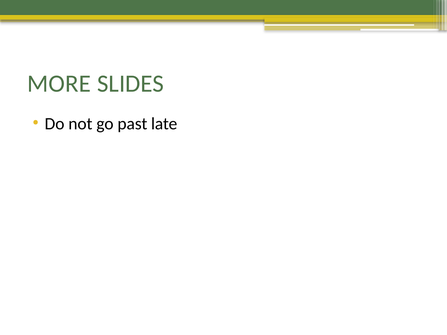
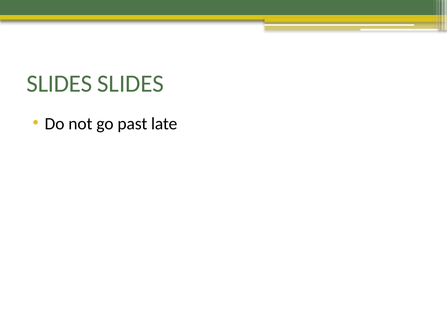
MORE: MORE -> SLIDES (59, 84)
